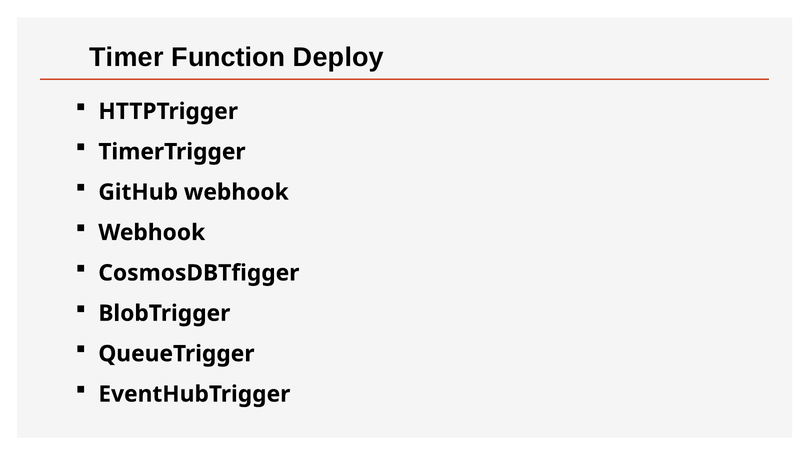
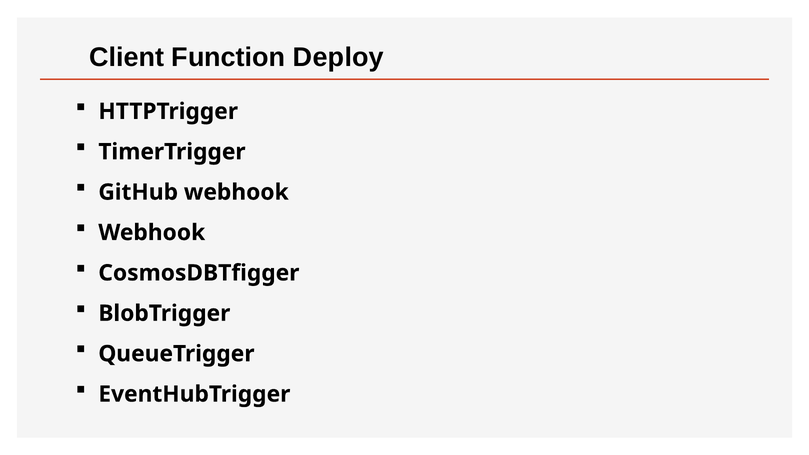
Timer: Timer -> Client (127, 58)
